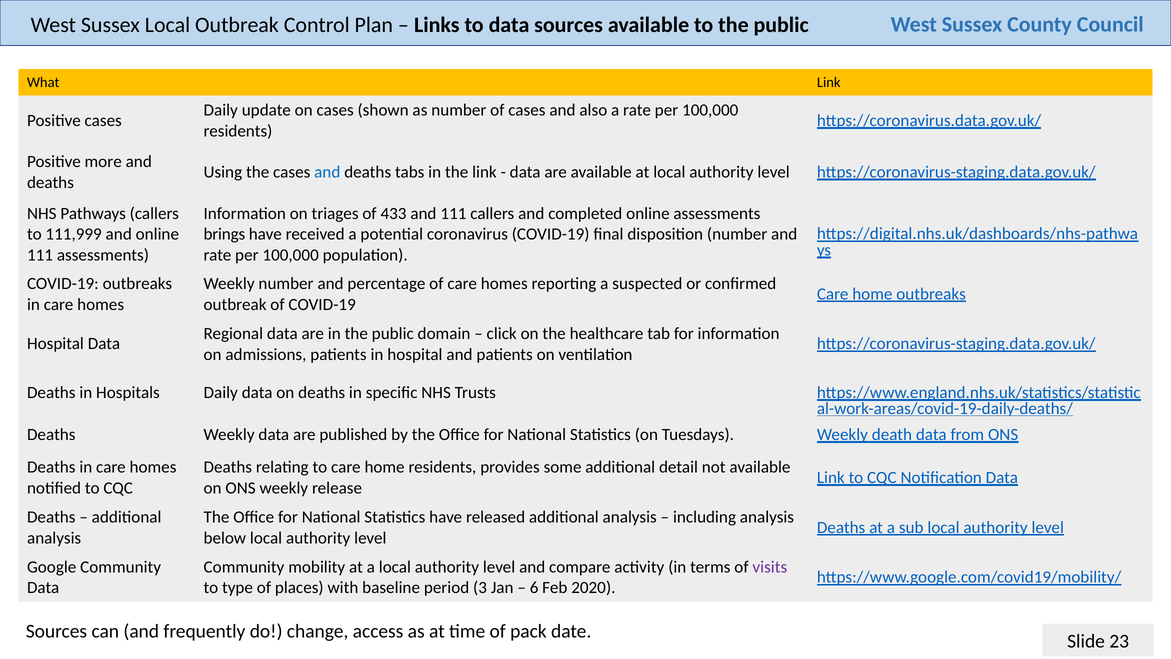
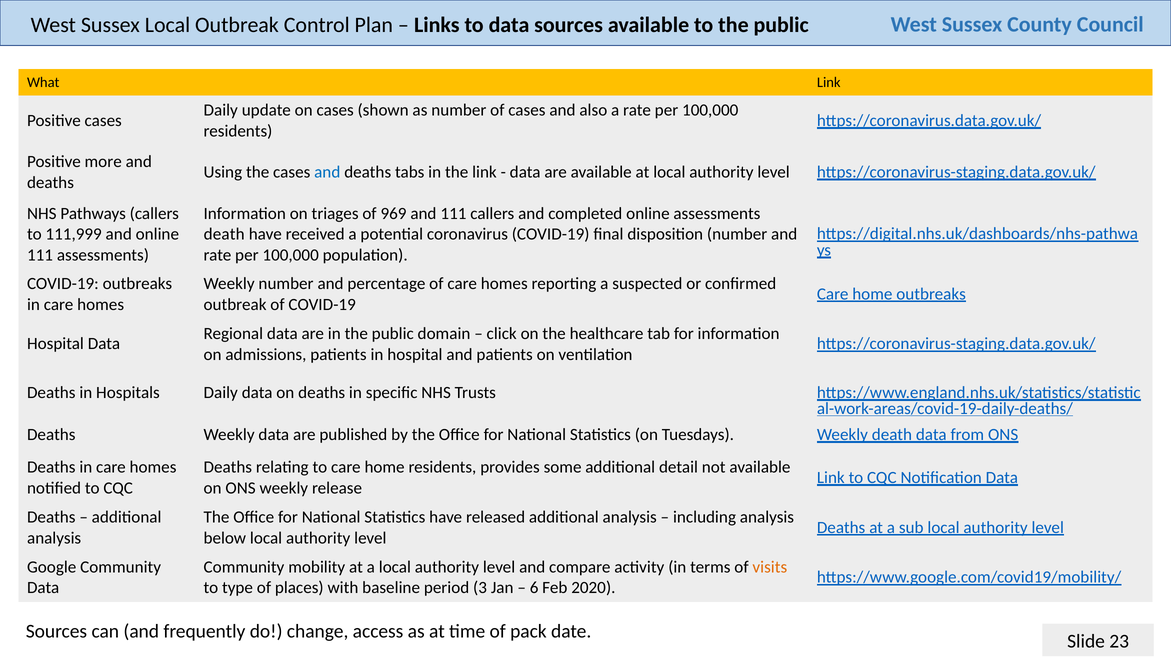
433: 433 -> 969 (394, 213)
brings: brings -> death (224, 234)
visits colour: purple -> orange (770, 567)
